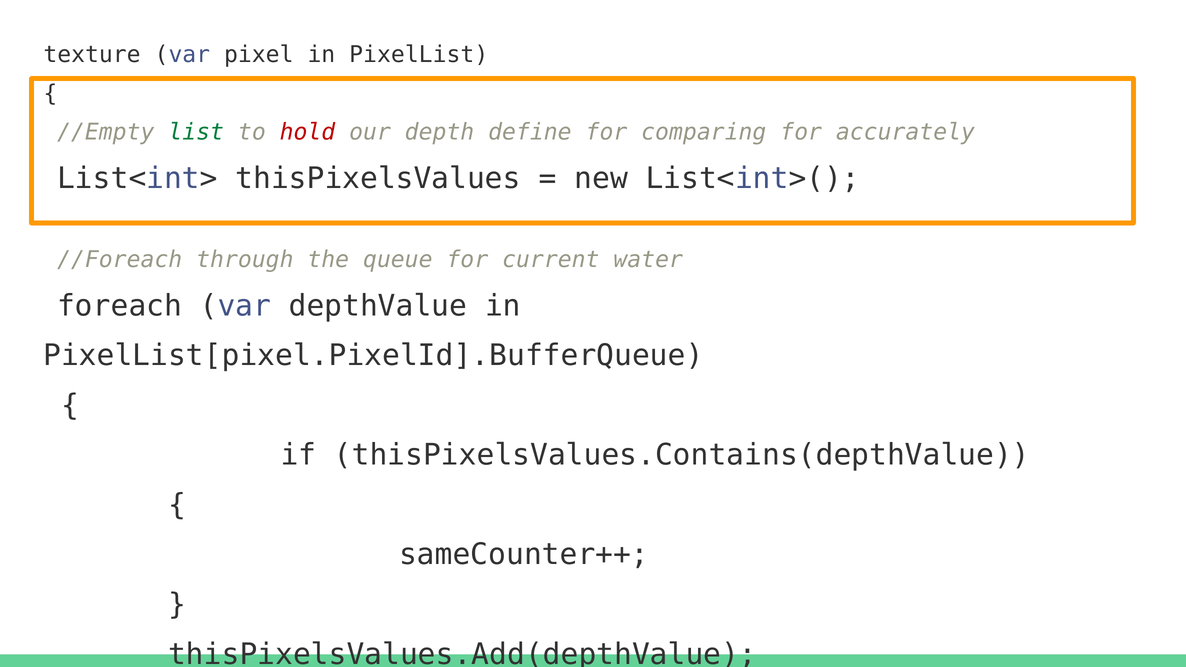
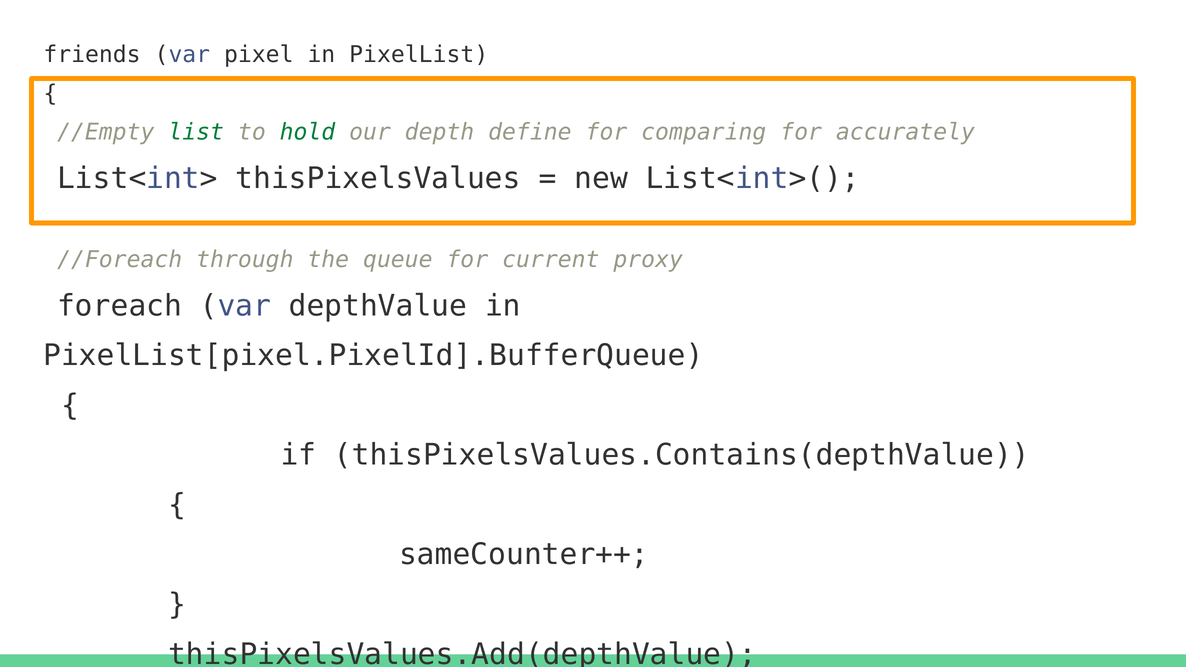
texture: texture -> friends (92, 55)
hold colour: red -> green (307, 132)
water: water -> proxy (648, 260)
